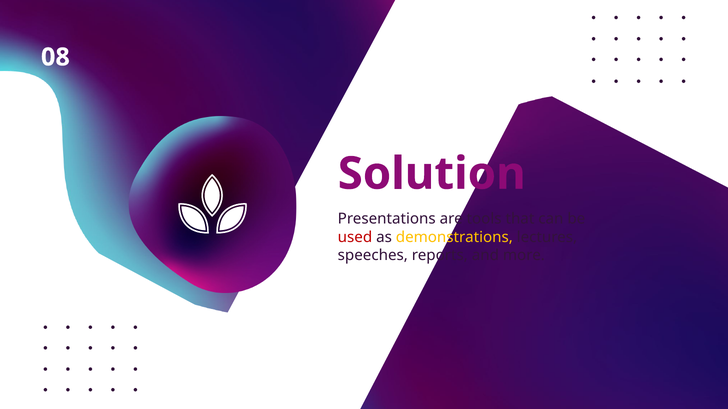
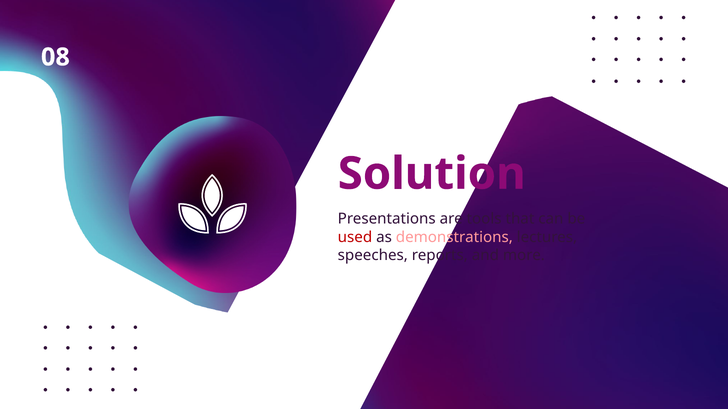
demonstrations colour: yellow -> pink (454, 237)
